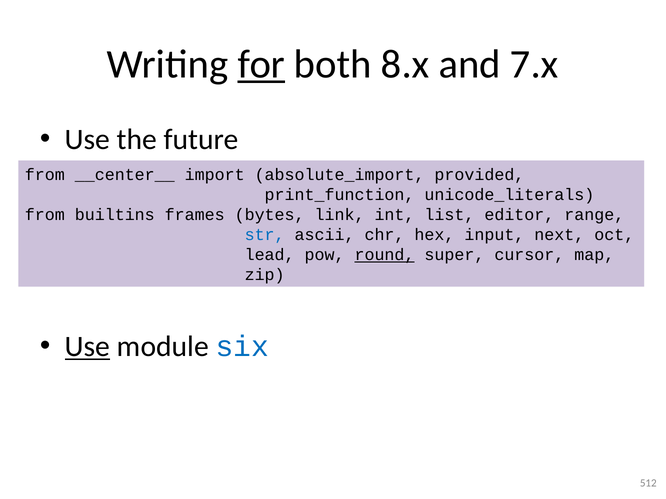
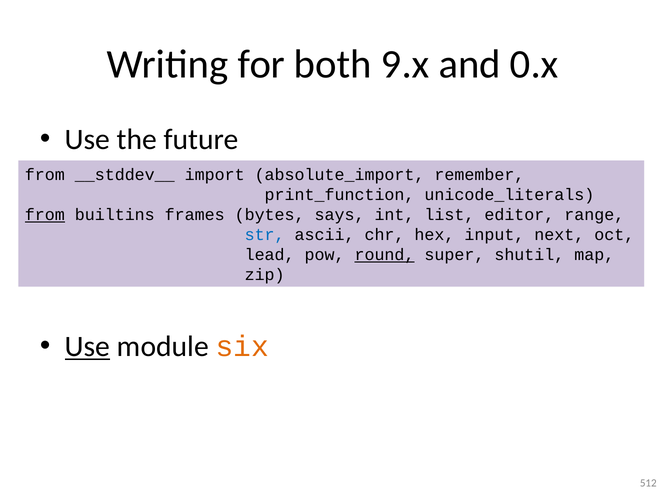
for underline: present -> none (261, 64)
8.x: 8.x -> 9.x (405, 64)
7.x: 7.x -> 0.x (534, 64)
__center__: __center__ -> __stddev__ (125, 175)
provided: provided -> remember (479, 175)
from underline: none -> present (45, 215)
link: link -> says (340, 215)
cursor: cursor -> shutil (529, 255)
six colour: blue -> orange (242, 347)
